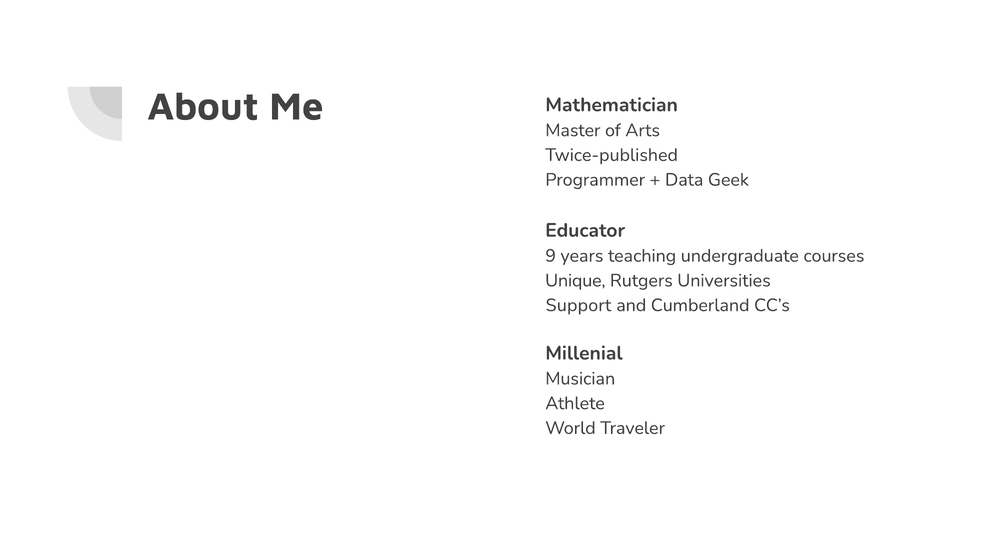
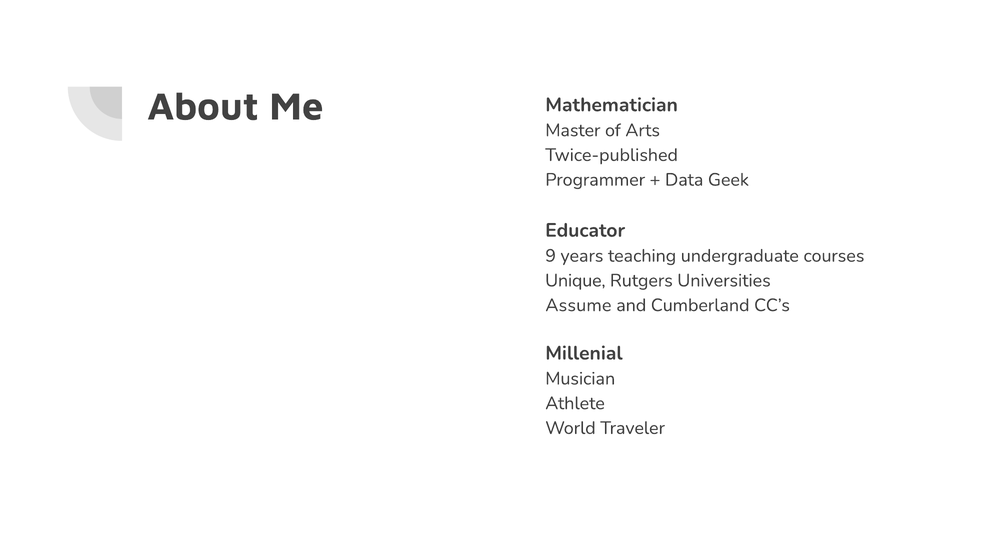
Support: Support -> Assume (578, 305)
